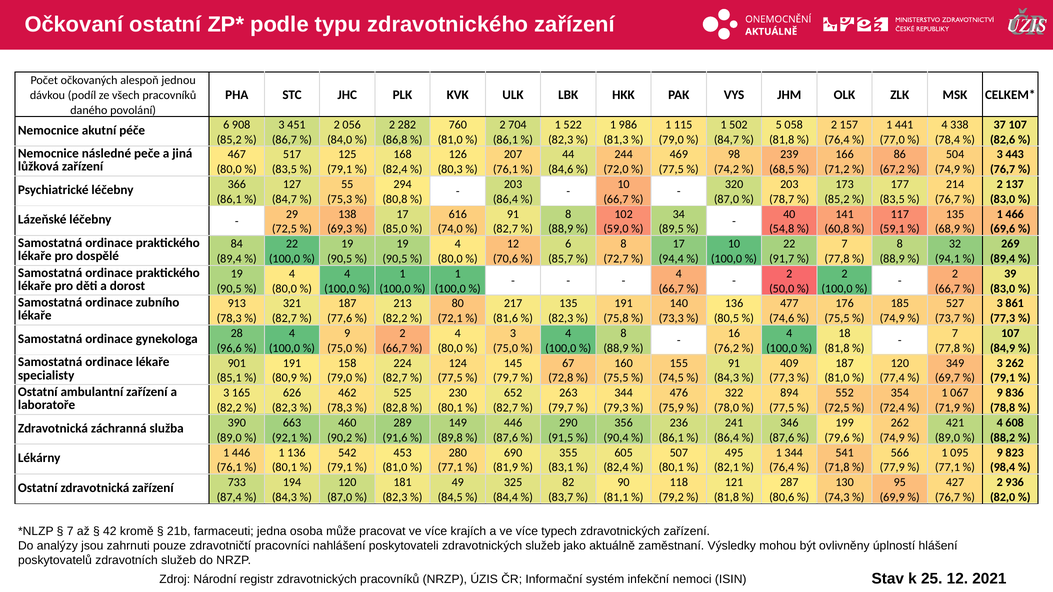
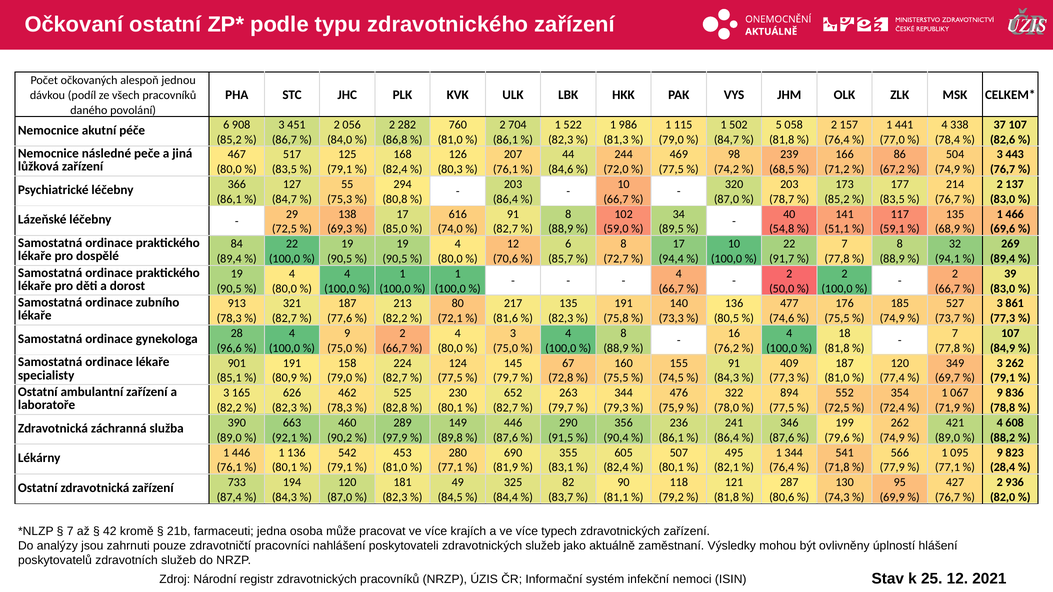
60,8: 60,8 -> 51,1 (837, 229)
91,6: 91,6 -> 97,9 (395, 438)
98,4: 98,4 -> 28,4 (1003, 468)
